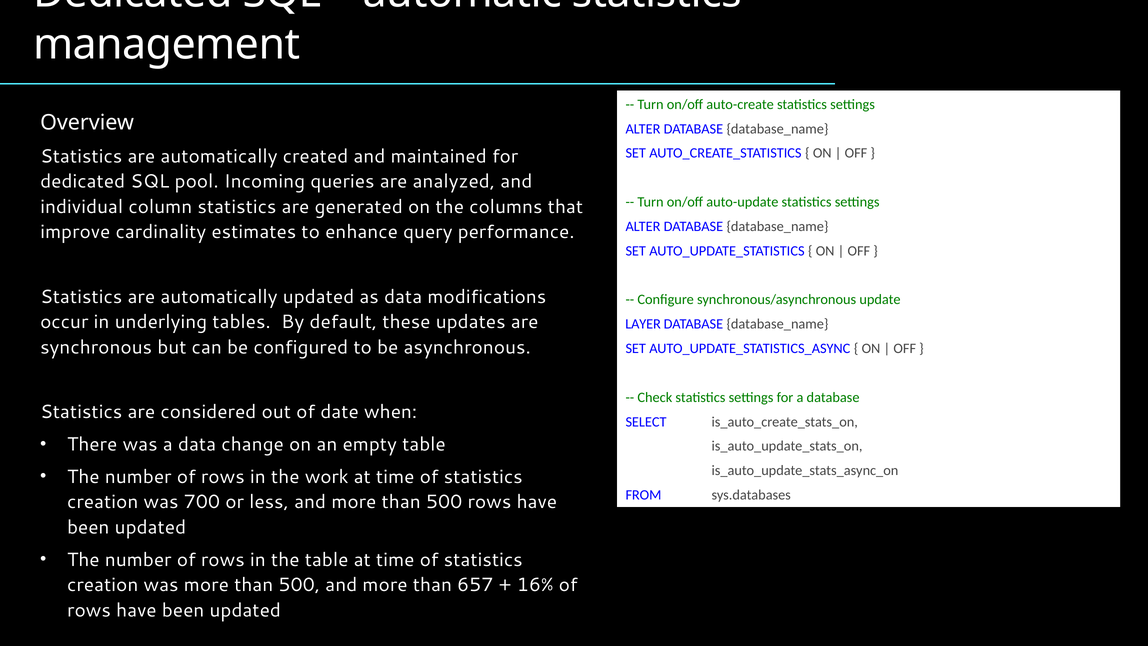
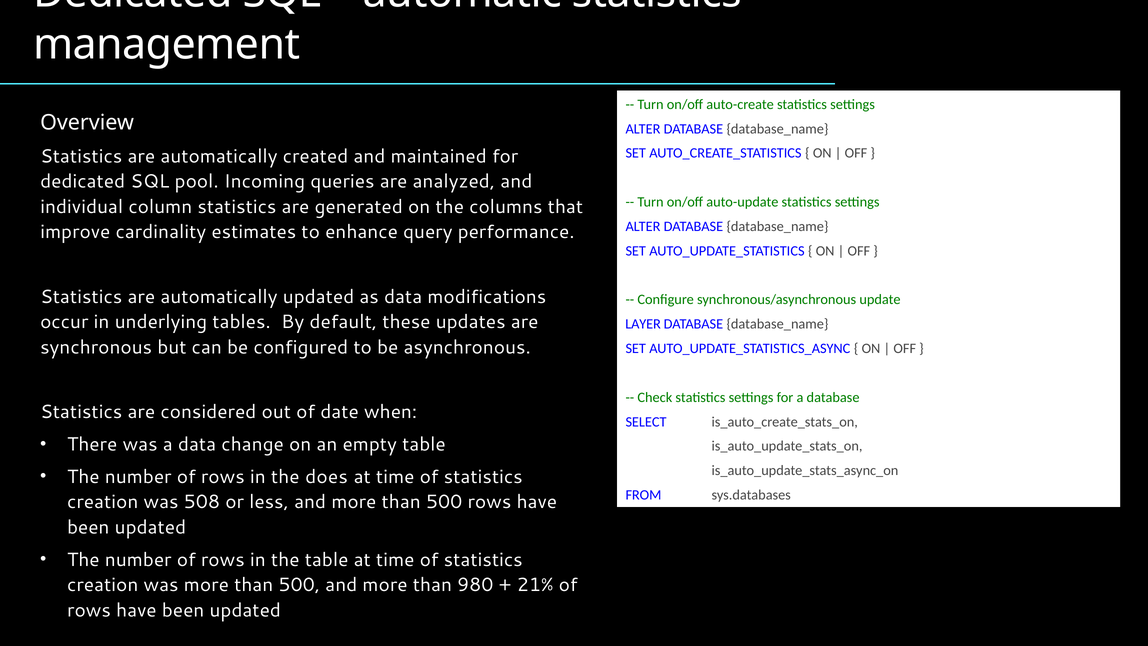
work: work -> does (327, 477)
700: 700 -> 508 (202, 502)
657: 657 -> 980 (475, 585)
16%: 16% -> 21% (535, 585)
